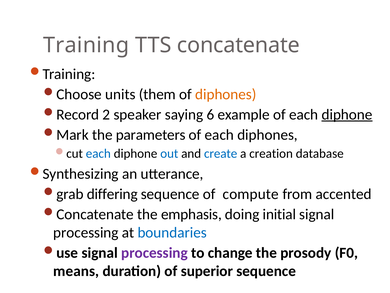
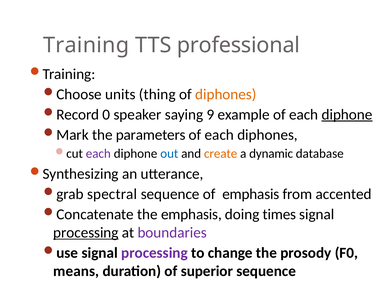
concatenate: concatenate -> professional (238, 45)
them: them -> thing (157, 94)
2: 2 -> 0 (106, 114)
6: 6 -> 9 (210, 114)
each colour: blue -> purple (98, 153)
create colour: blue -> orange (221, 153)
creation: creation -> dynamic (271, 153)
differing: differing -> spectral (112, 194)
of compute: compute -> emphasis (251, 194)
initial: initial -> times (279, 214)
processing underline: none -> present (86, 232)
boundaries colour: blue -> purple (172, 232)
